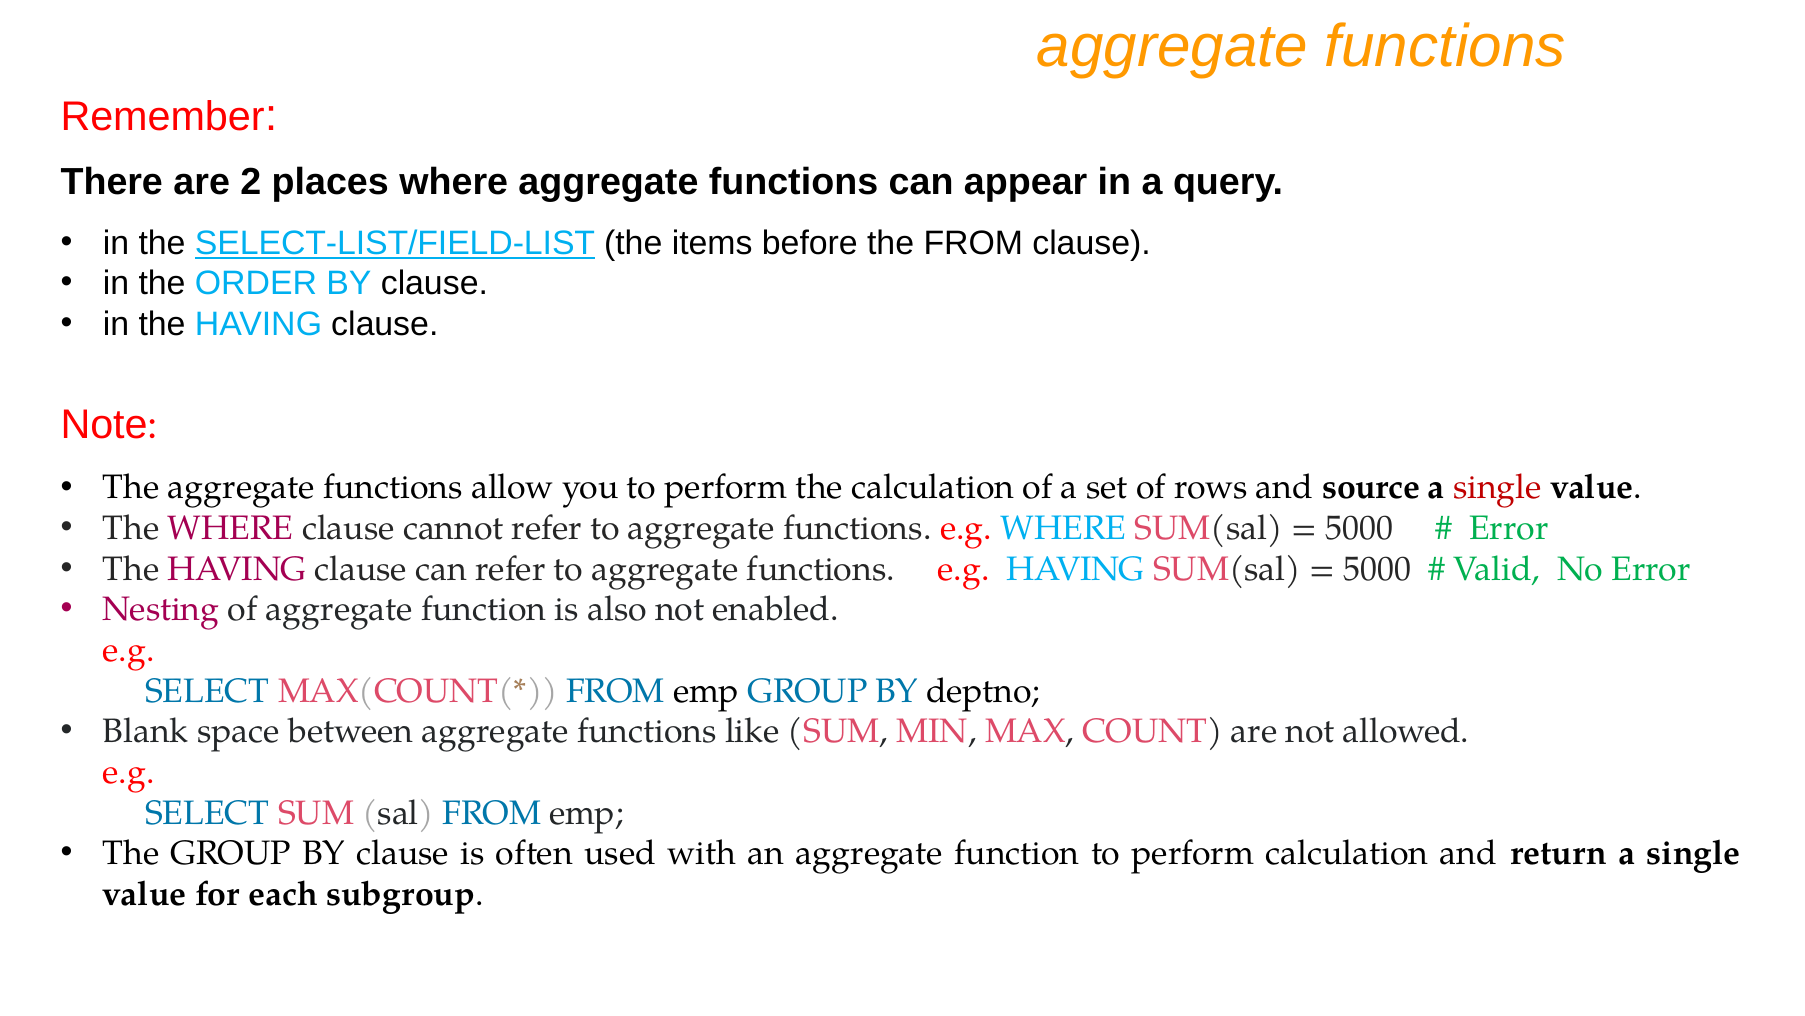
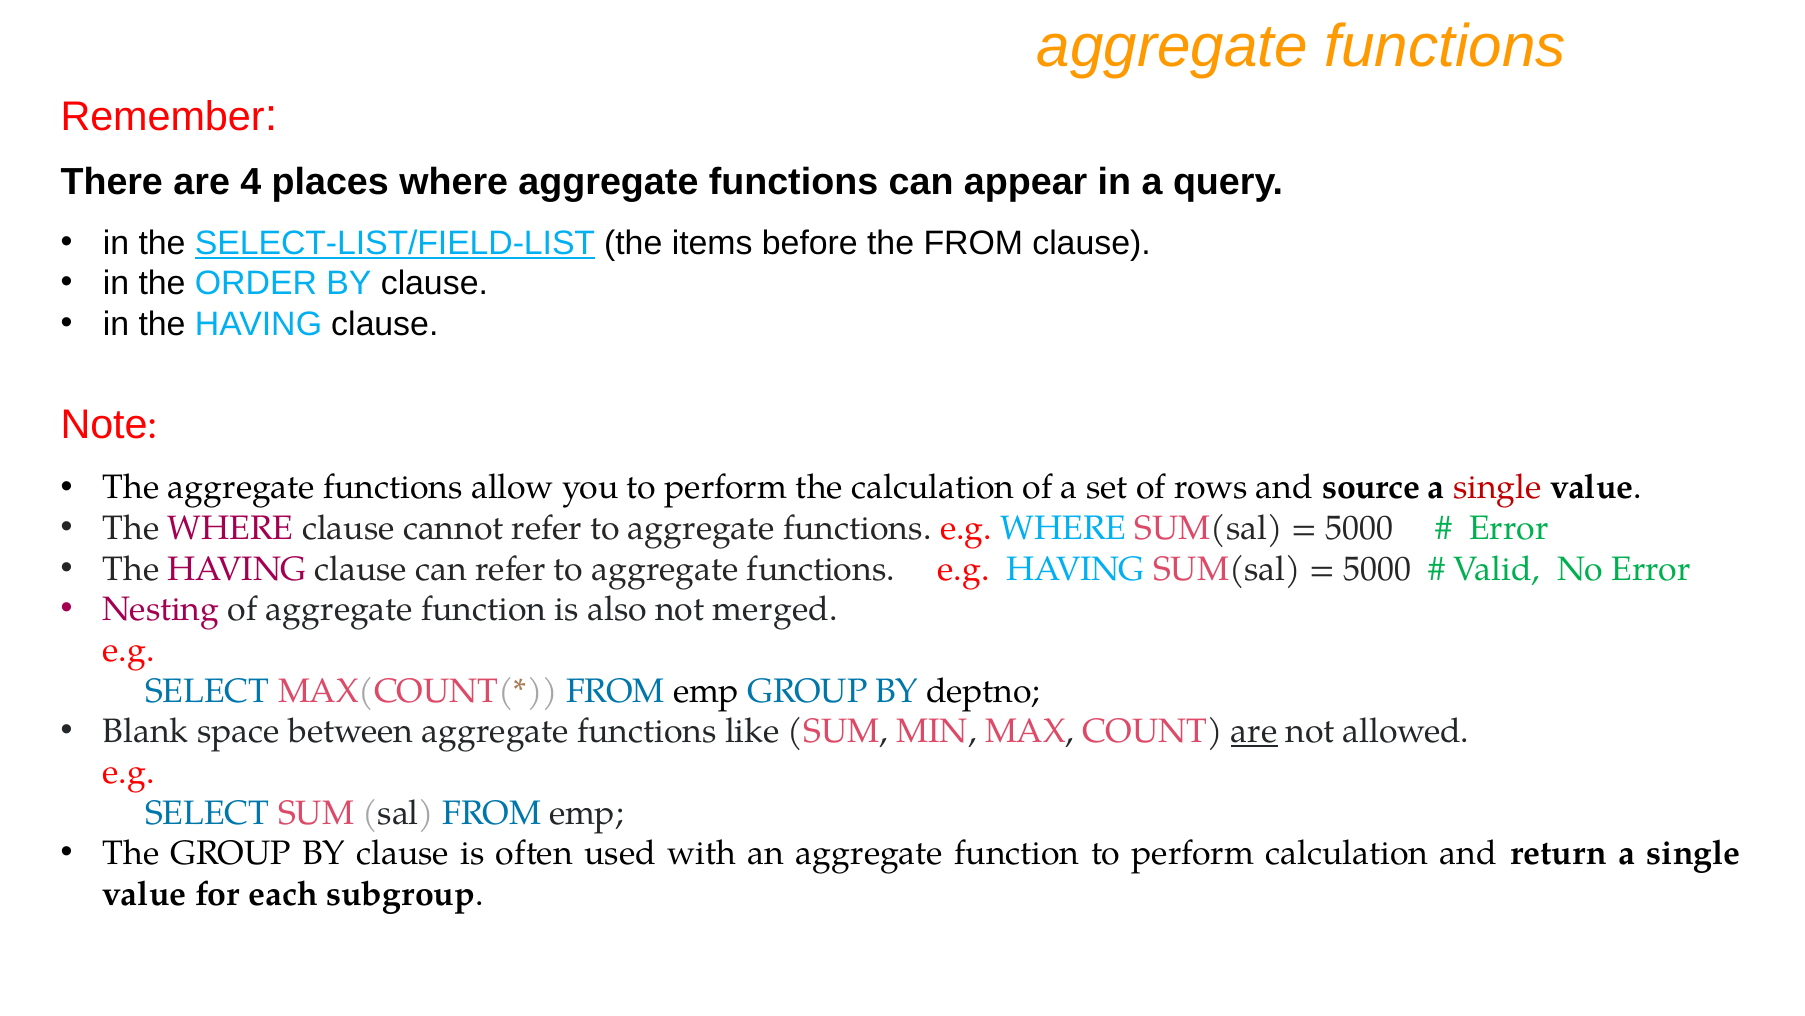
2: 2 -> 4 (251, 182)
enabled: enabled -> merged (775, 609)
are underline: none -> present (1254, 731)
